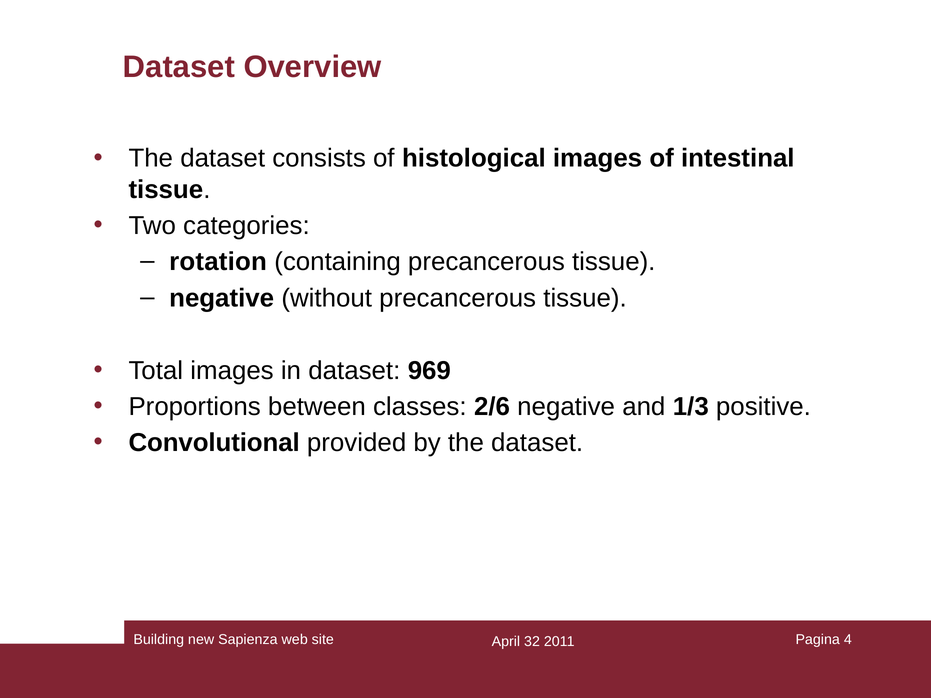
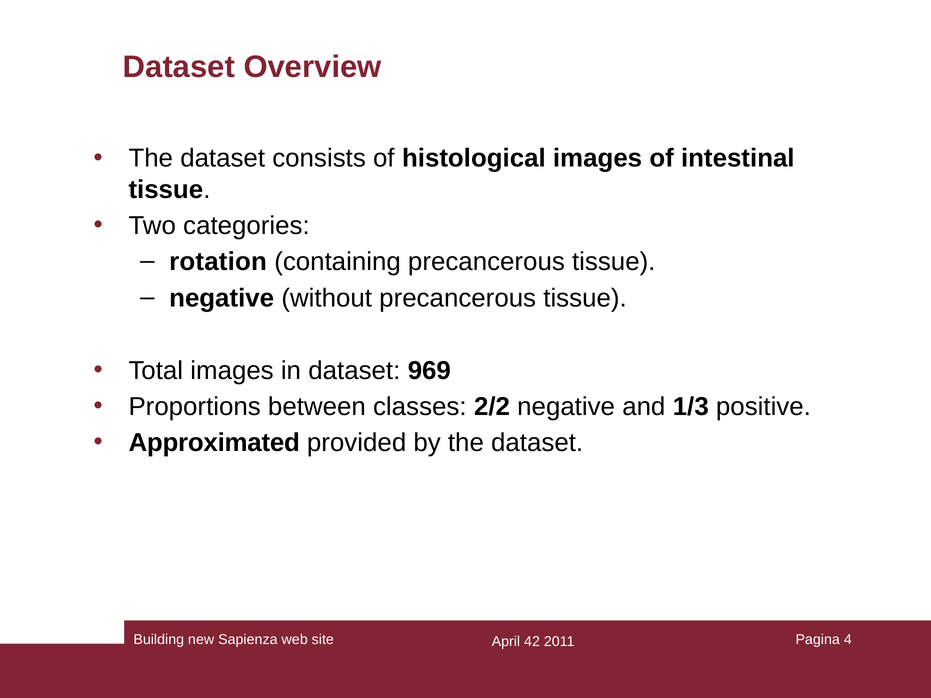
2/6: 2/6 -> 2/2 (492, 407)
Convolutional: Convolutional -> Approximated (214, 443)
32: 32 -> 42 (532, 642)
